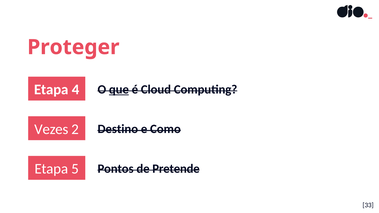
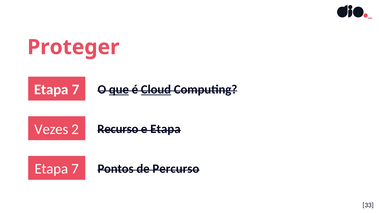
4: 4 -> 7 (76, 90)
Cloud underline: none -> present (156, 89)
Destino: Destino -> Recurso (118, 129)
e Como: Como -> Etapa (165, 129)
5: 5 -> 7 (75, 169)
Pretende: Pretende -> Percurso (176, 169)
